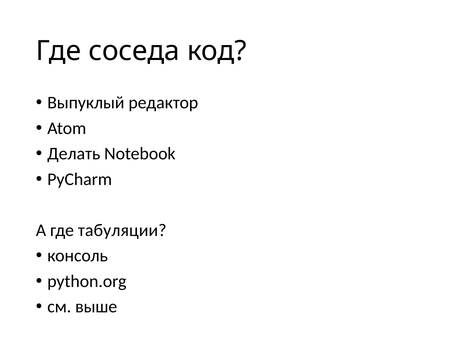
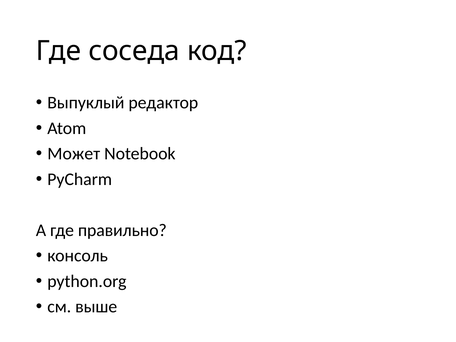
Делать: Делать -> Может (74, 154)
табуляции: табуляции -> правильно (122, 230)
